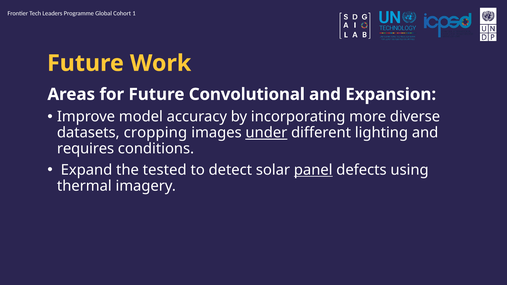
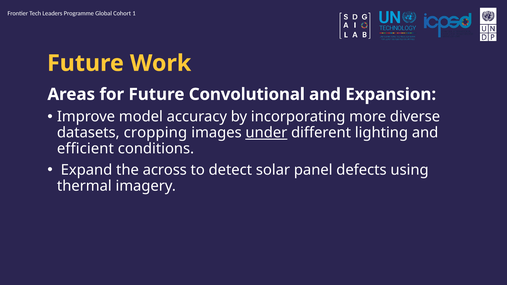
requires: requires -> efficient (85, 149)
tested: tested -> across (165, 170)
panel underline: present -> none (313, 170)
